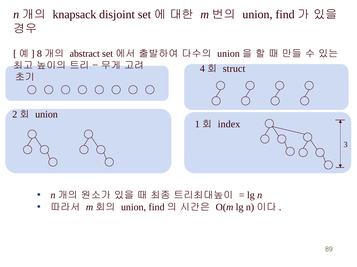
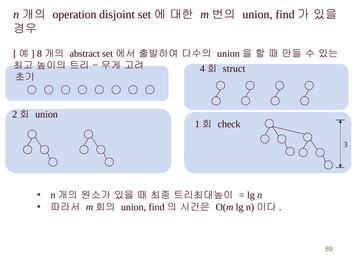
knapsack: knapsack -> operation (74, 15)
index: index -> check (229, 124)
